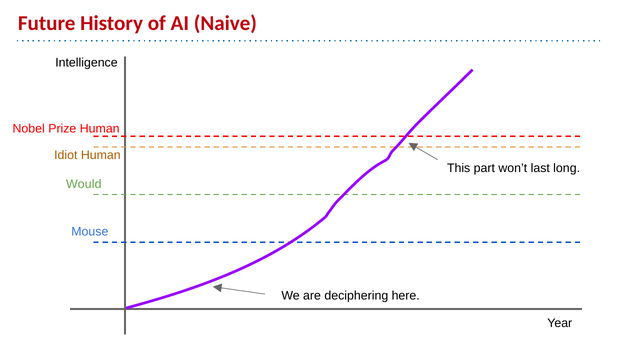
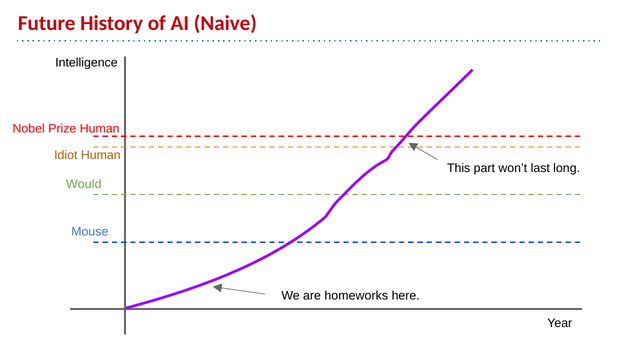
deciphering: deciphering -> homeworks (356, 295)
